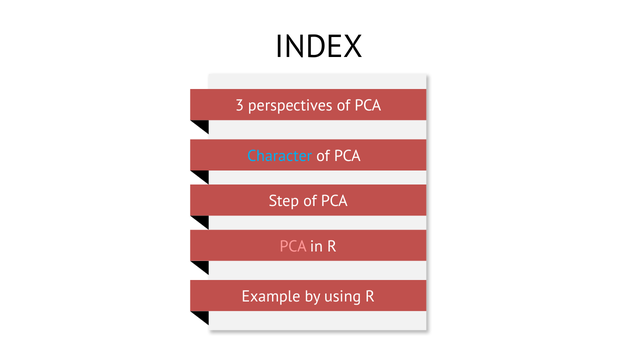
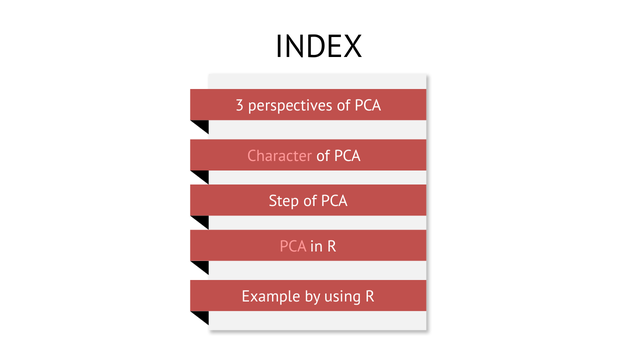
Character colour: light blue -> pink (280, 156)
